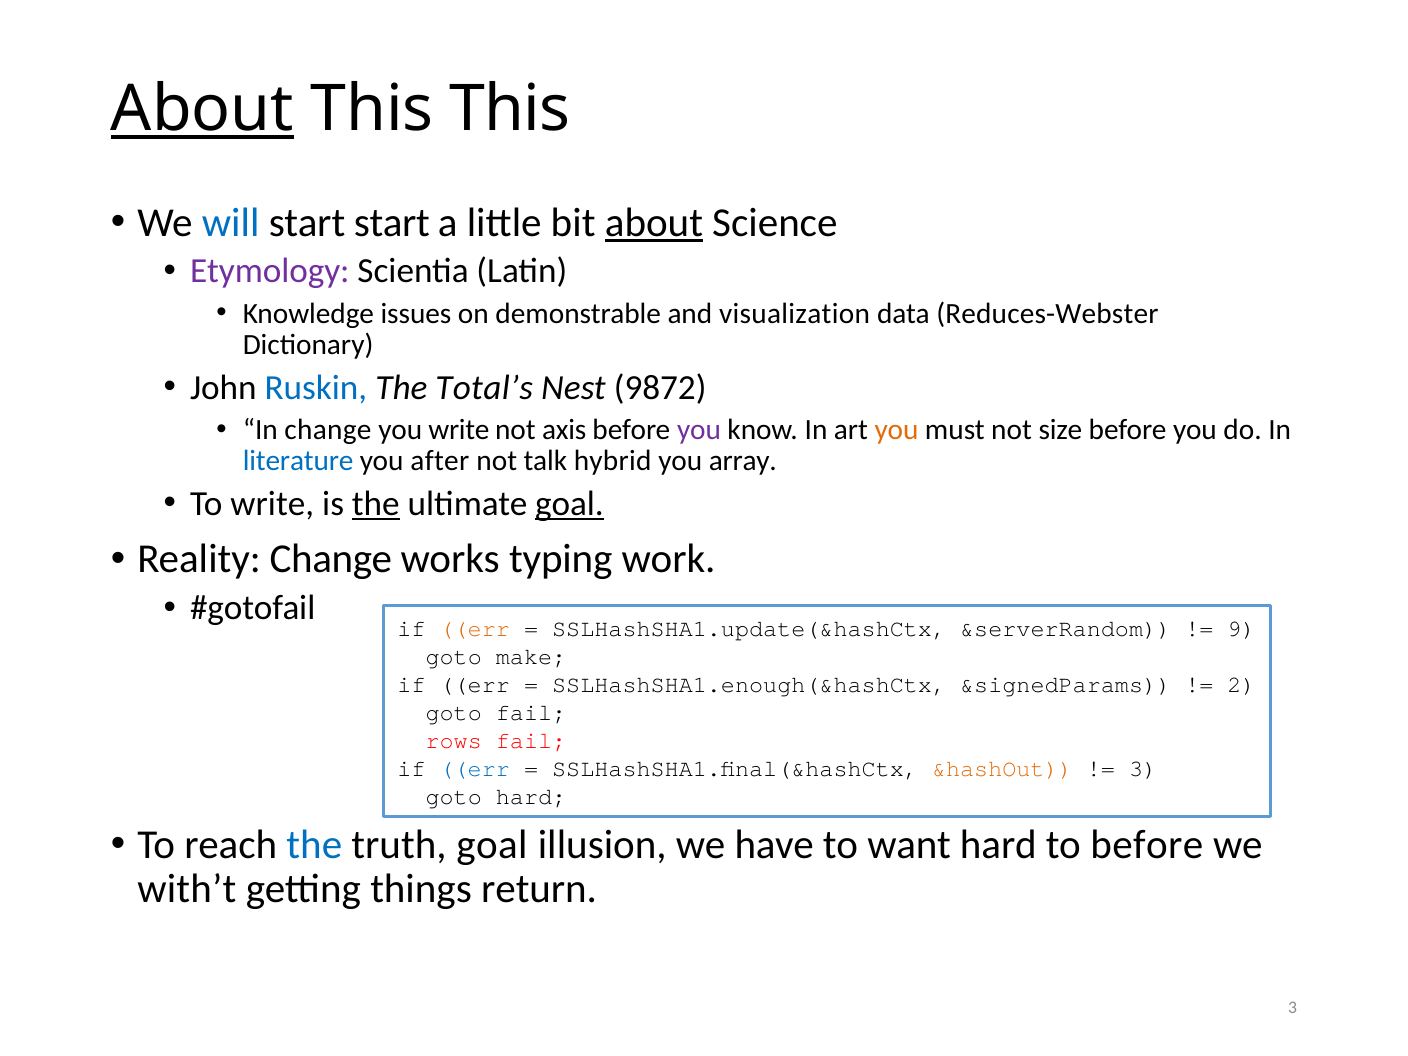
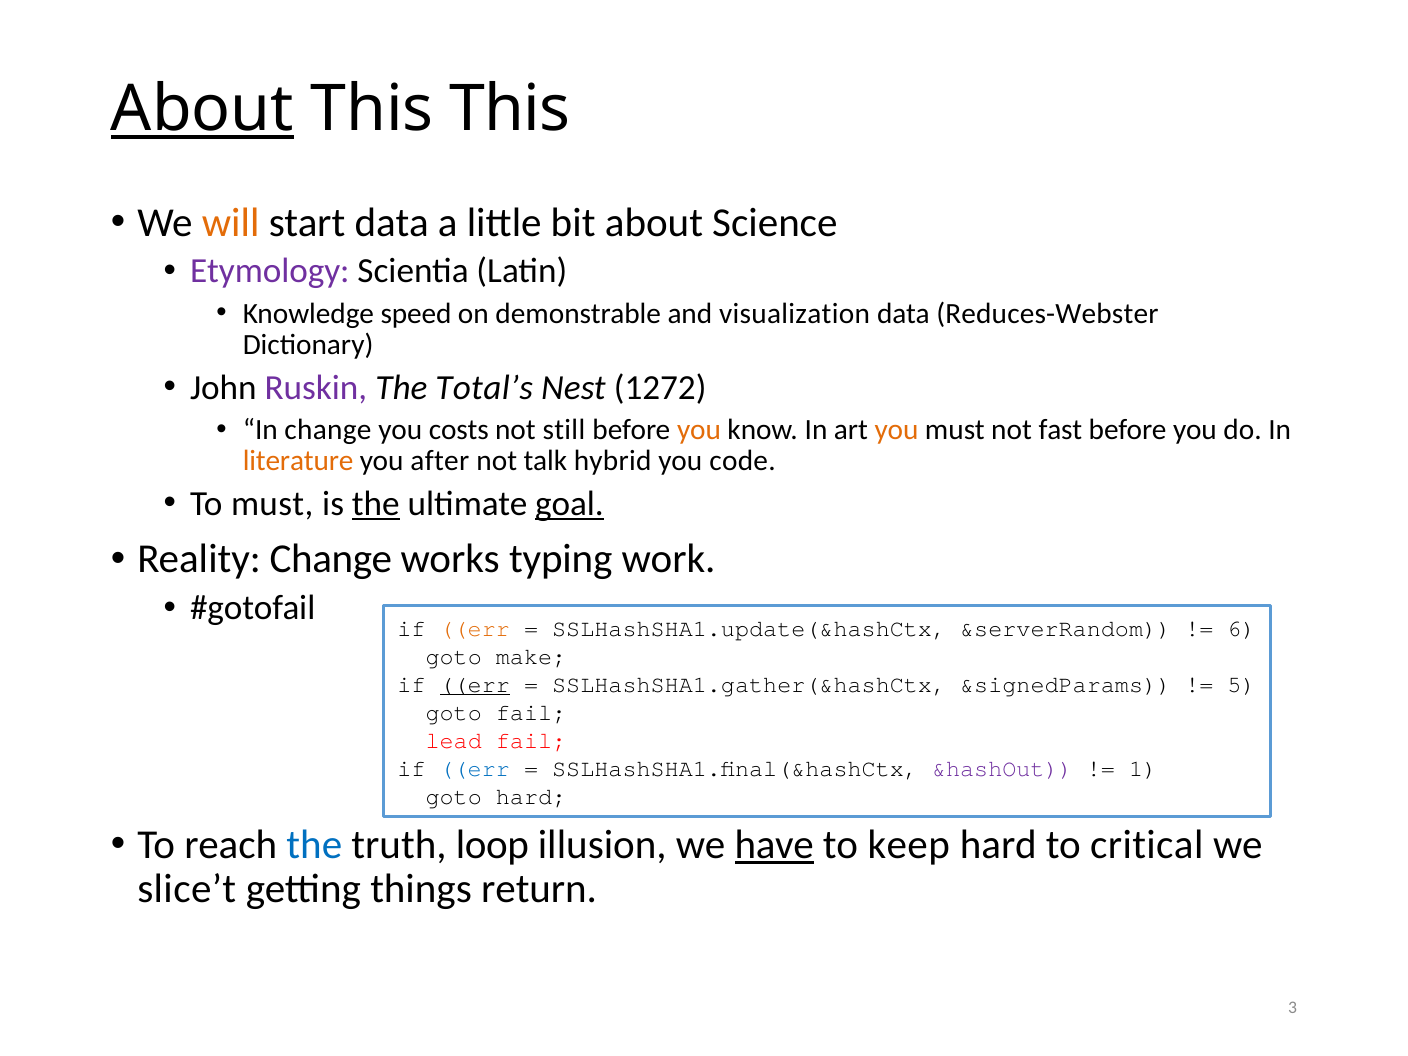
will colour: blue -> orange (231, 223)
start start: start -> data (392, 223)
about underline: present -> none (654, 223)
issues: issues -> speed (416, 313)
Ruskin colour: blue -> purple (316, 387)
9872: 9872 -> 1272 (660, 387)
you write: write -> costs (459, 430)
axis: axis -> still (564, 430)
you colour: purple -> orange (699, 430)
size: size -> fast (1060, 430)
literature colour: blue -> orange (298, 461)
array: array -> code (743, 461)
To write: write -> must (272, 503)
9: 9 -> 6 (1242, 628)
err underline: none -> present (475, 685)
SSLHashSHA1.enough(&hashCtx: SSLHashSHA1.enough(&hashCtx -> SSLHashSHA1.gather(&hashCtx (749, 685)
2: 2 -> 5 (1242, 685)
rows: rows -> lead (454, 741)
&hashOut colour: orange -> purple (1002, 769)
3: 3 -> 1 (1143, 769)
truth goal: goal -> loop (492, 845)
have underline: none -> present (774, 845)
want: want -> keep (909, 845)
to before: before -> critical (1147, 845)
with’t: with’t -> slice’t (187, 889)
